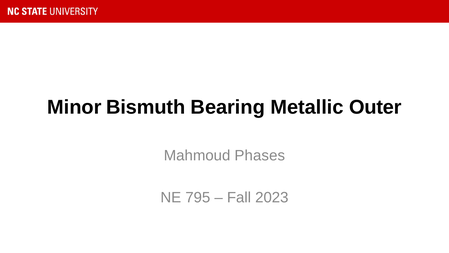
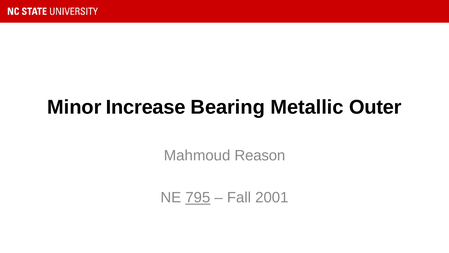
Bismuth: Bismuth -> Increase (146, 107)
Phases: Phases -> Reason (260, 155)
795 underline: none -> present (198, 197)
2023: 2023 -> 2001 (272, 197)
